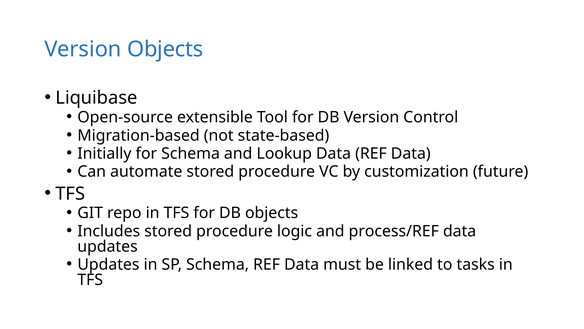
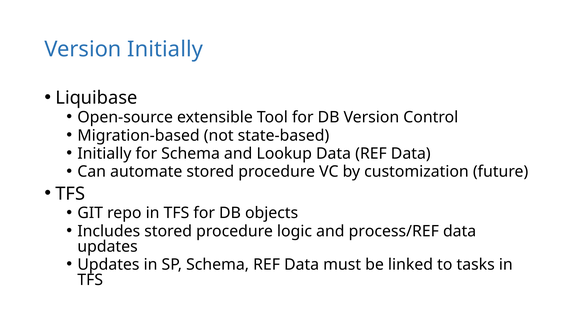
Version Objects: Objects -> Initially (165, 49)
